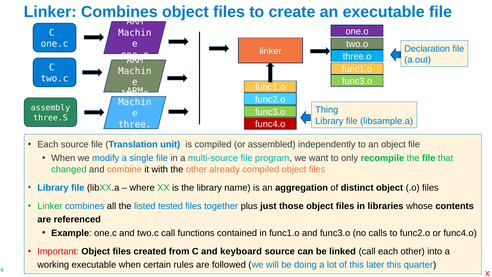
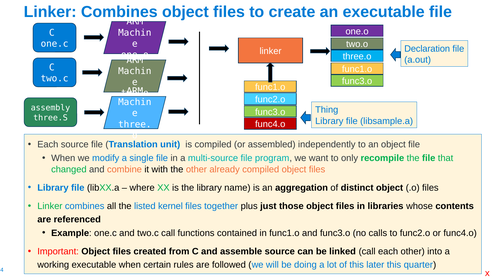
tested: tested -> kernel (170, 206)
keyboard: keyboard -> assemble (241, 251)
